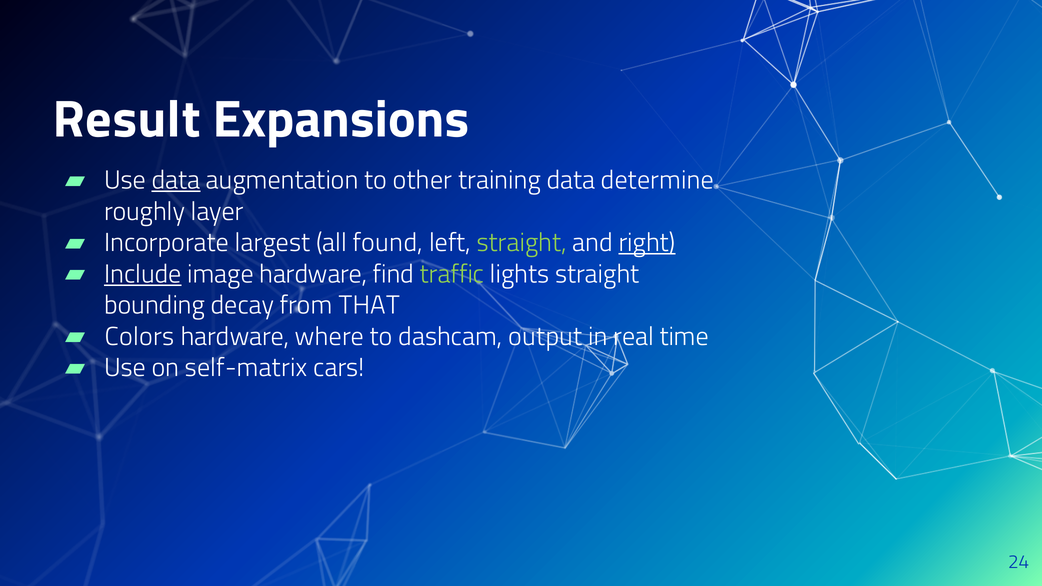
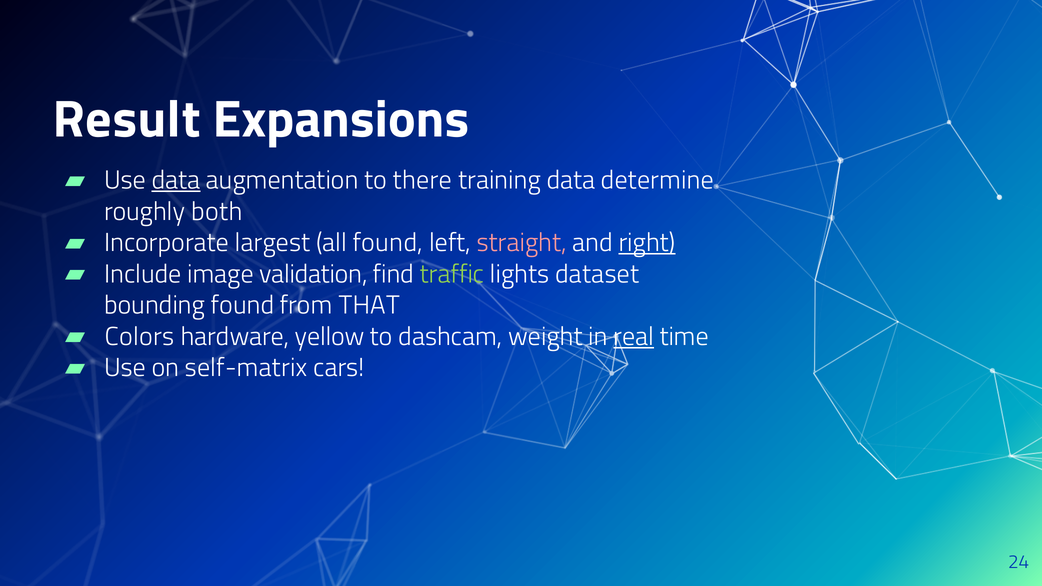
other: other -> there (422, 180)
layer: layer -> both (217, 212)
straight colour: light green -> pink (522, 243)
Include underline: present -> none (143, 274)
image hardware: hardware -> validation (313, 274)
lights straight: straight -> dataset (597, 274)
bounding decay: decay -> found (243, 305)
where: where -> yellow (330, 337)
output: output -> weight (545, 337)
real underline: none -> present (634, 337)
